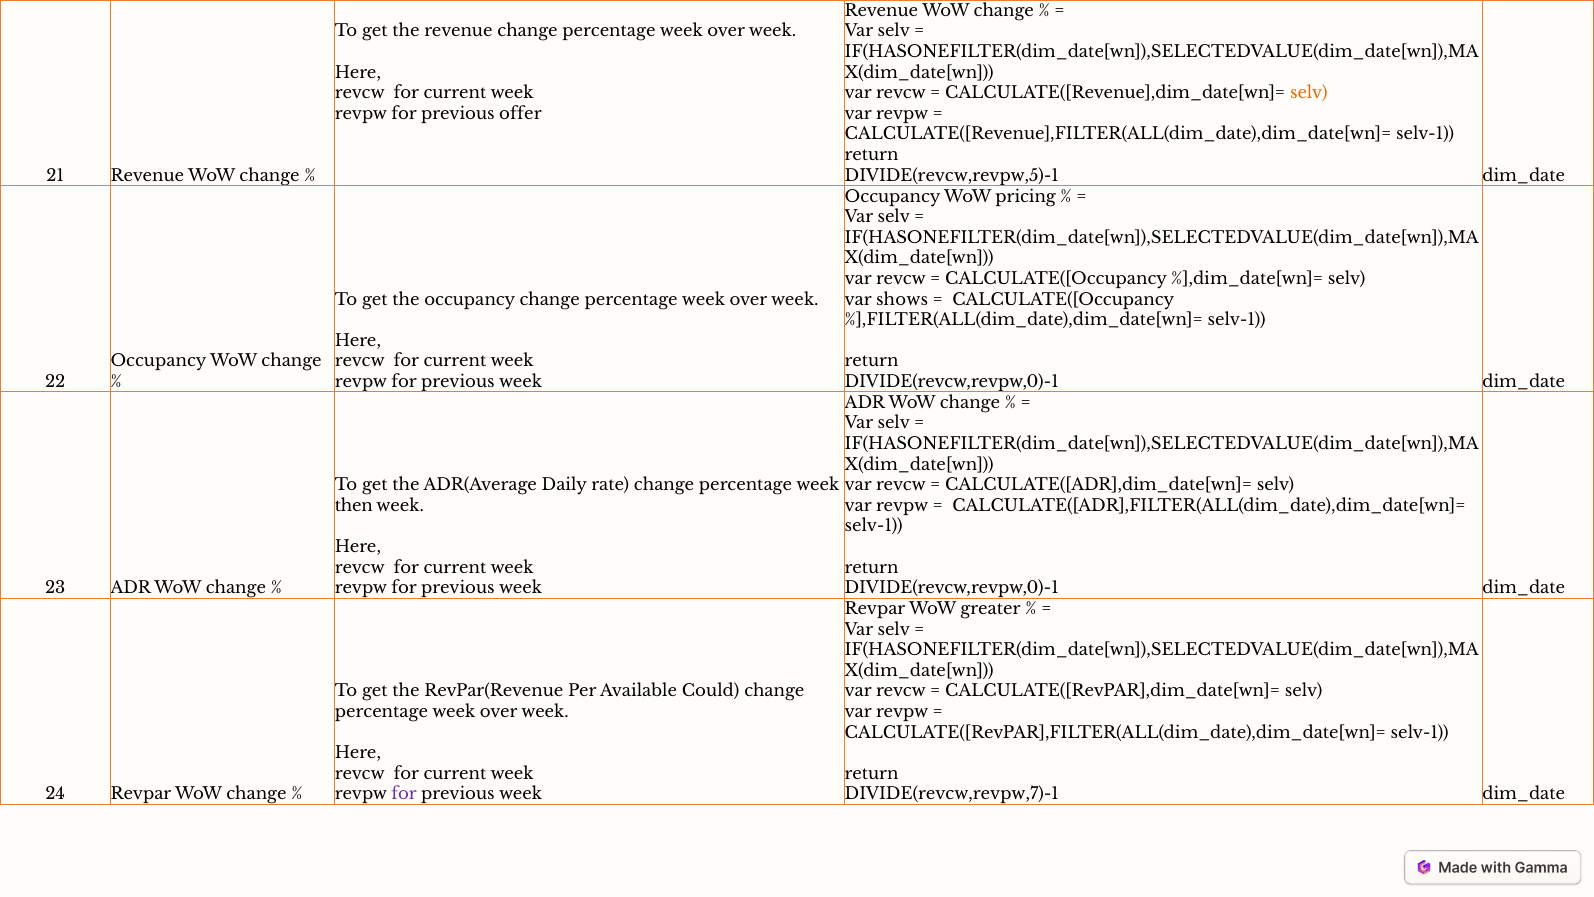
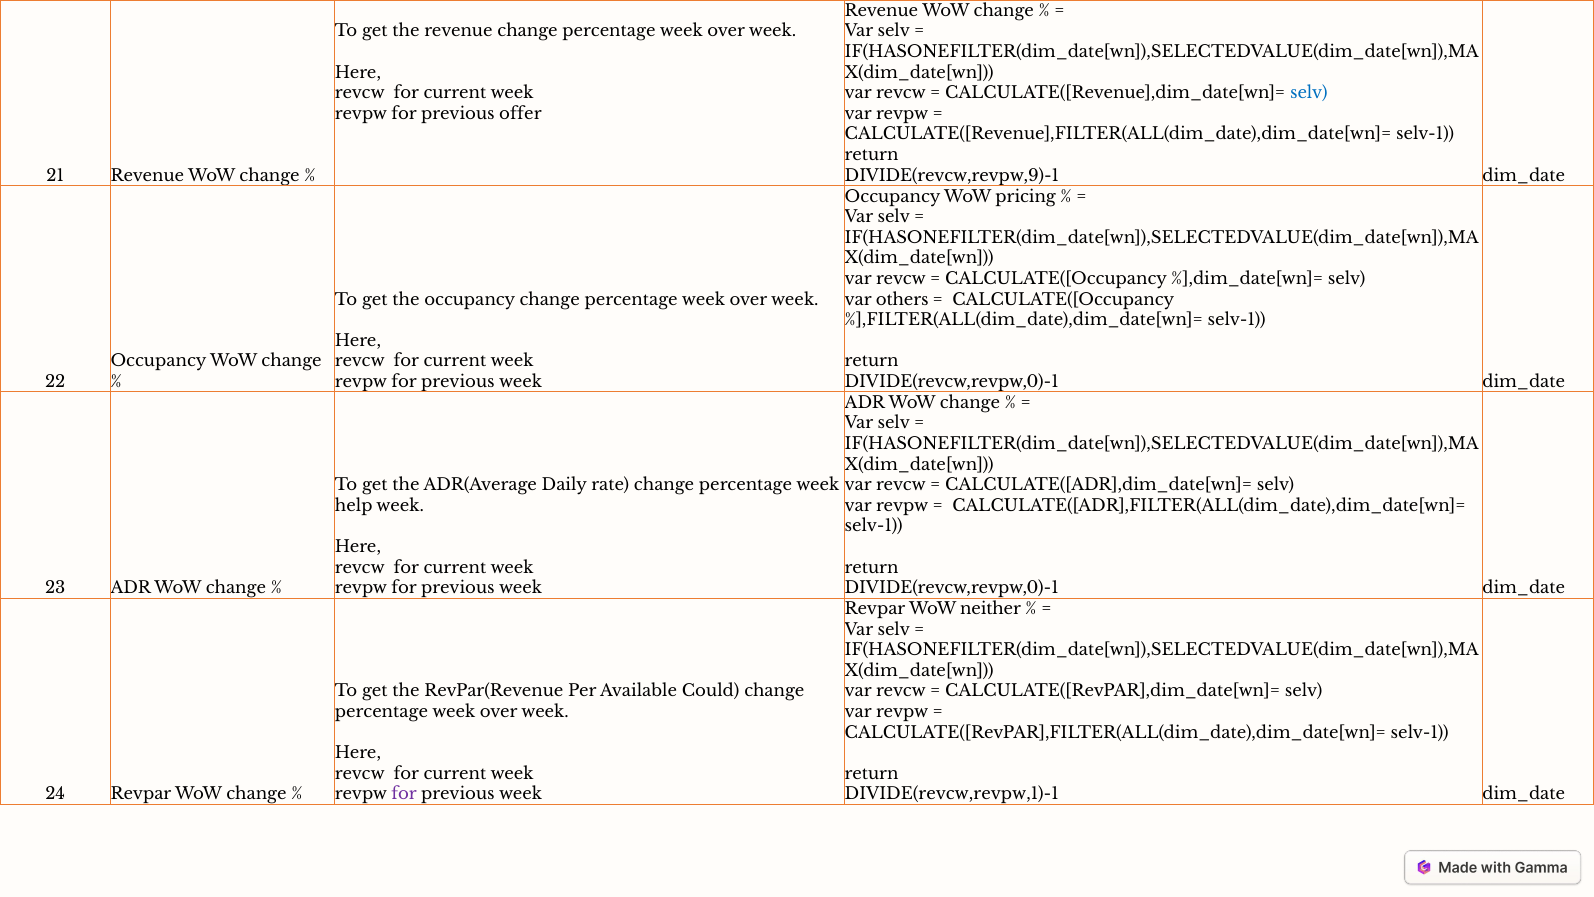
selv colour: orange -> blue (1309, 93)
DIVIDE(revcw,revpw,5)-1: DIVIDE(revcw,revpw,5)-1 -> DIVIDE(revcw,revpw,9)-1 (952, 176)
shows: shows -> others (902, 299)
then: then -> help (354, 506)
greater: greater -> neither (991, 609)
DIVIDE(revcw,revpw,7)-1: DIVIDE(revcw,revpw,7)-1 -> DIVIDE(revcw,revpw,1)-1 (952, 794)
